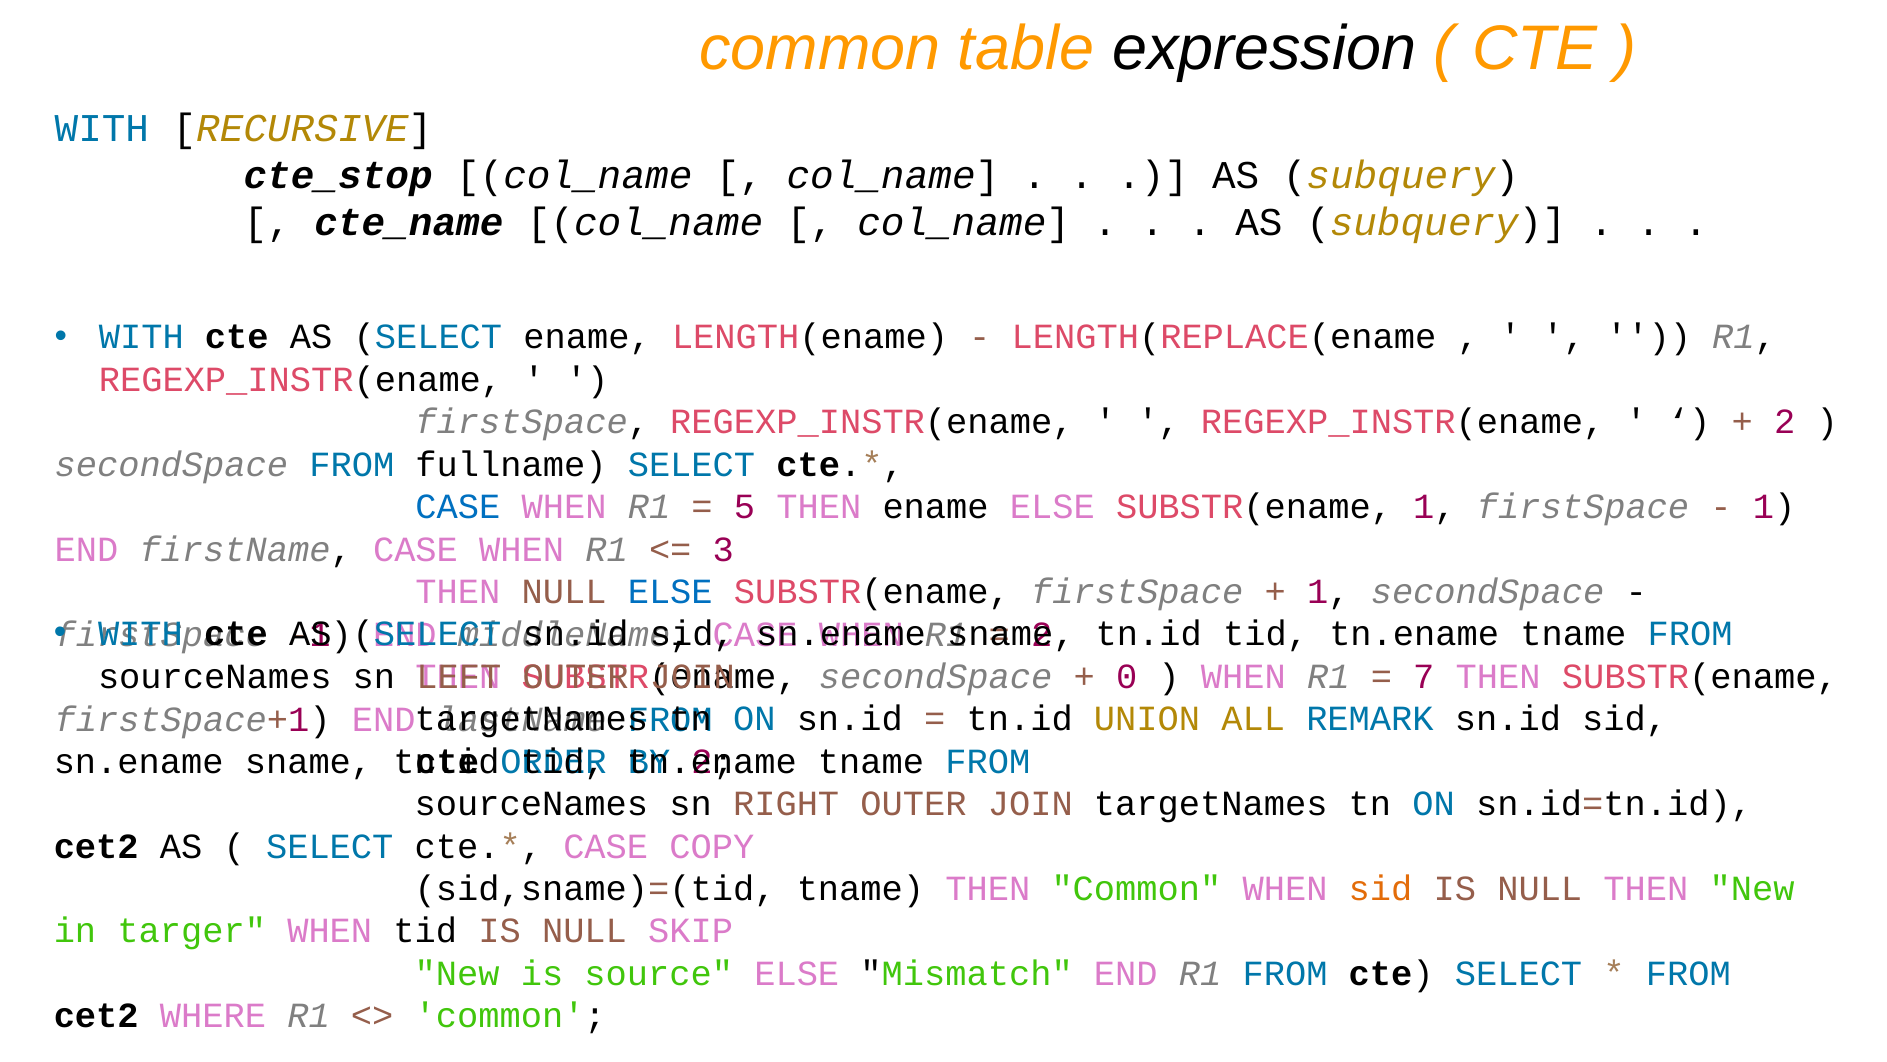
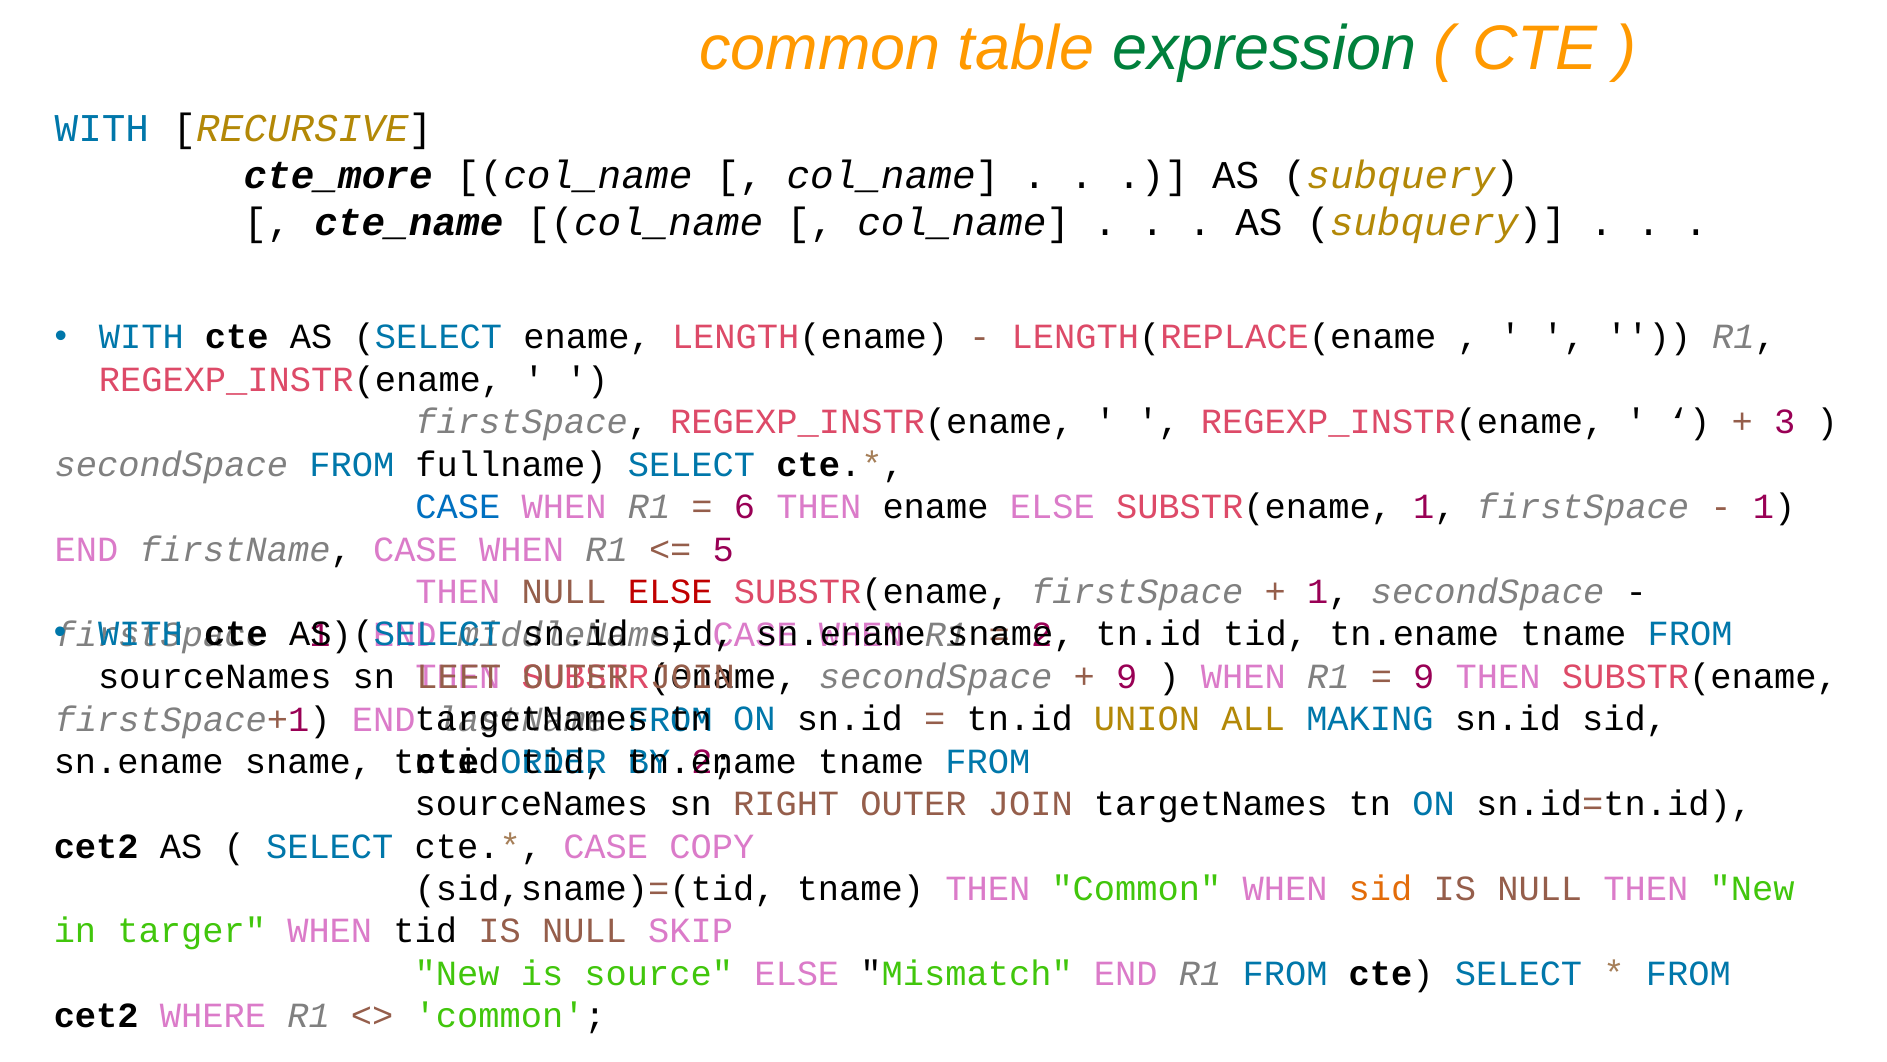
expression colour: black -> green (1264, 49)
cte_stop: cte_stop -> cte_more (338, 175)
2: 2 -> 3 (1785, 422)
5: 5 -> 6 (745, 507)
3: 3 -> 5 (723, 549)
ELSE colour: blue -> red (670, 592)
0: 0 -> 9 (1127, 677)
7: 7 -> 9 (1424, 677)
REMARK: REMARK -> MAKING (1370, 719)
